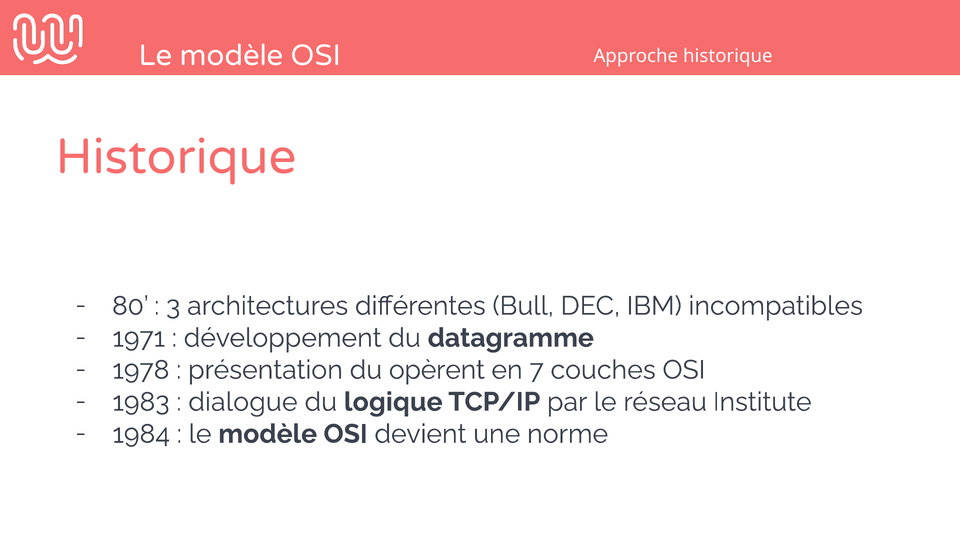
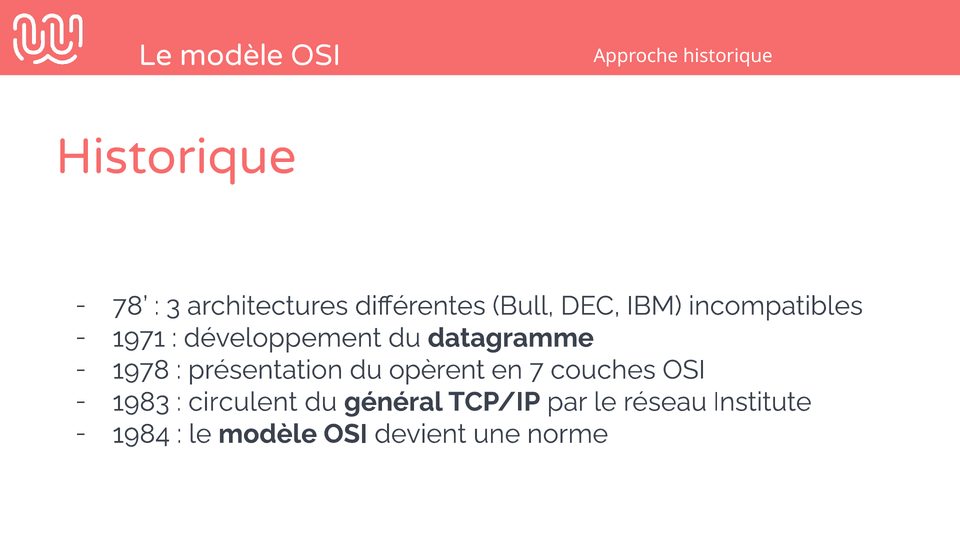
80: 80 -> 78 (130, 306)
dialogue: dialogue -> circulent (243, 402)
logique: logique -> général (393, 402)
